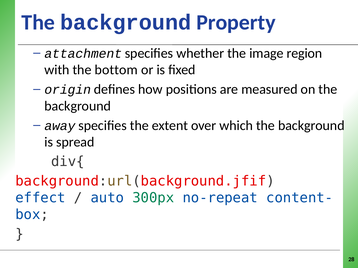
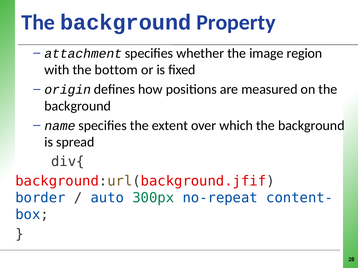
away: away -> name (60, 126)
effect: effect -> border (40, 198)
